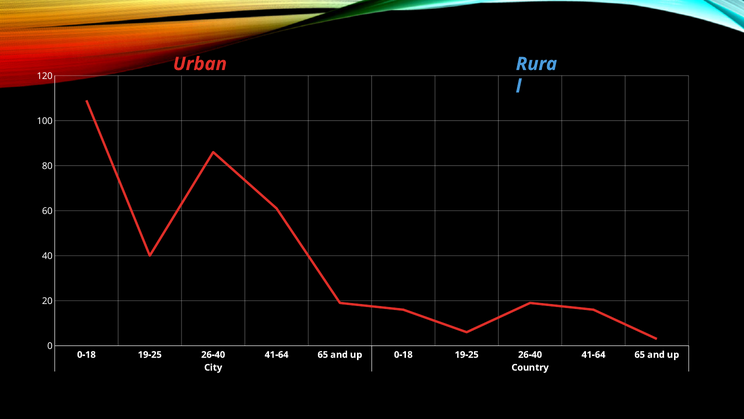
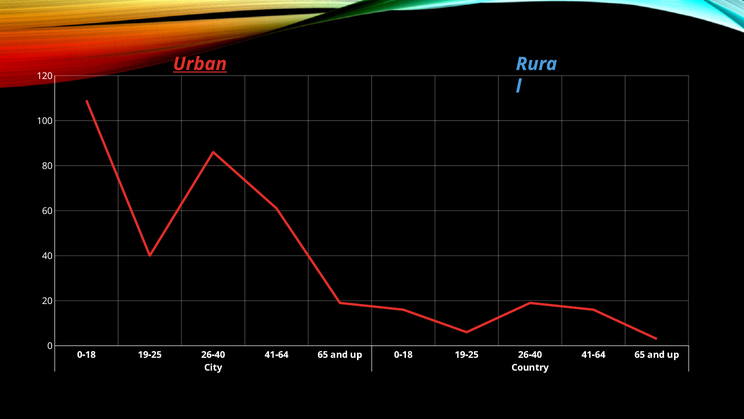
Urban underline: none -> present (200, 64)
